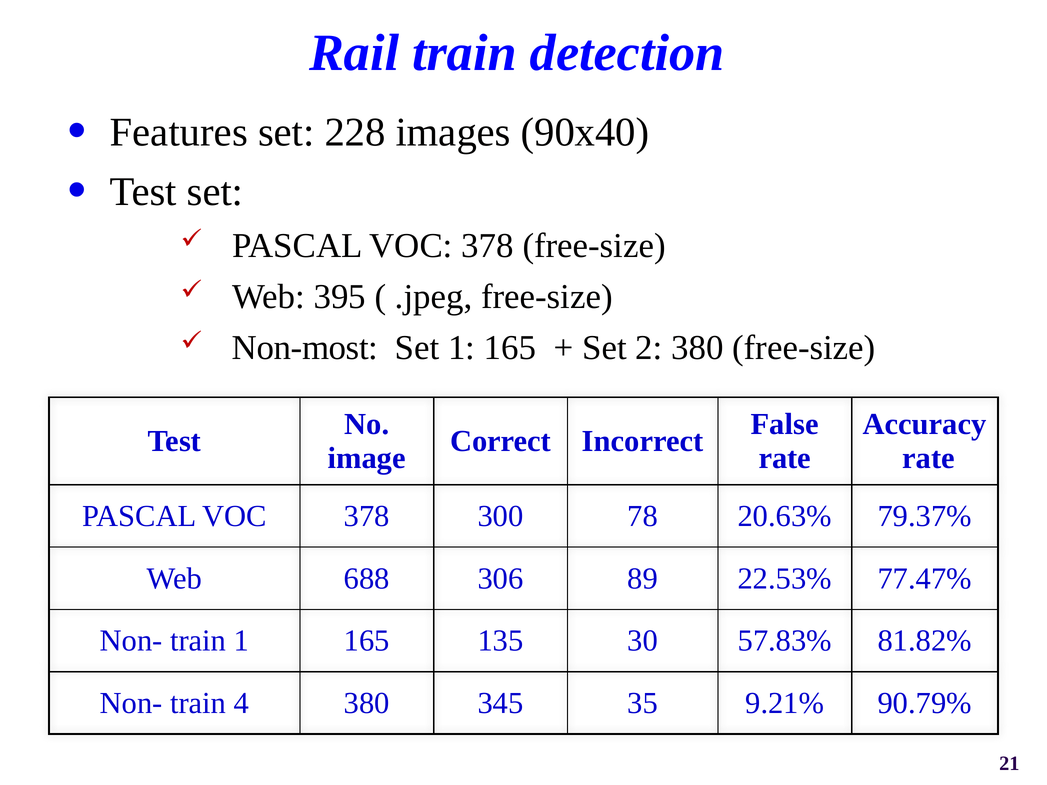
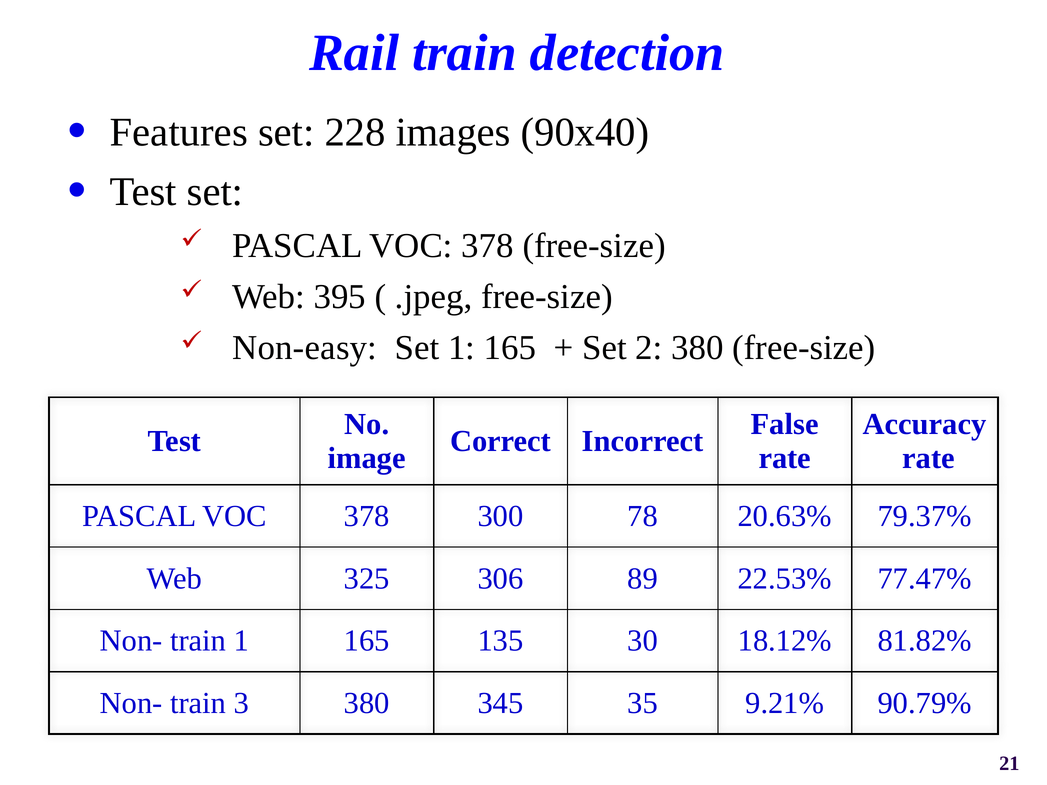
Non-most: Non-most -> Non-easy (305, 348)
688: 688 -> 325 (367, 579)
57.83%: 57.83% -> 18.12% (785, 641)
4: 4 -> 3 (241, 703)
